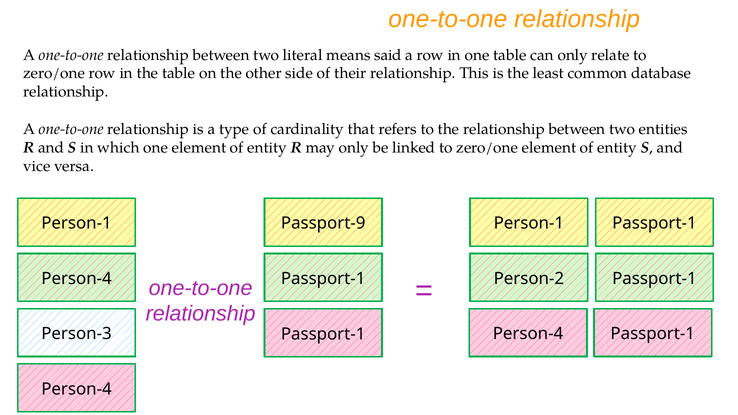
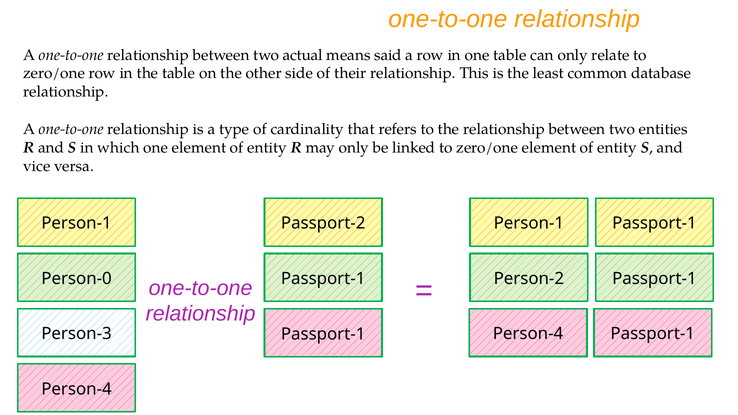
literal: literal -> actual (303, 55)
Passport-9: Passport-9 -> Passport-2 (323, 223)
Person-4: Person-4 -> Person-0 (77, 279)
